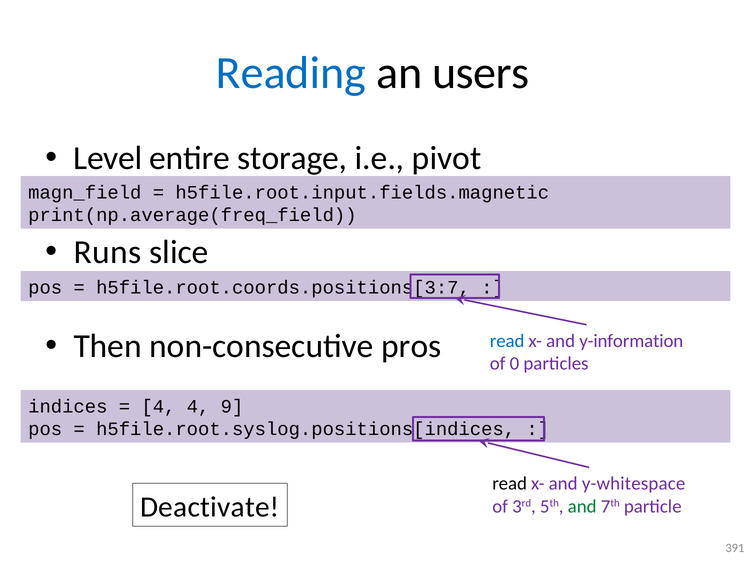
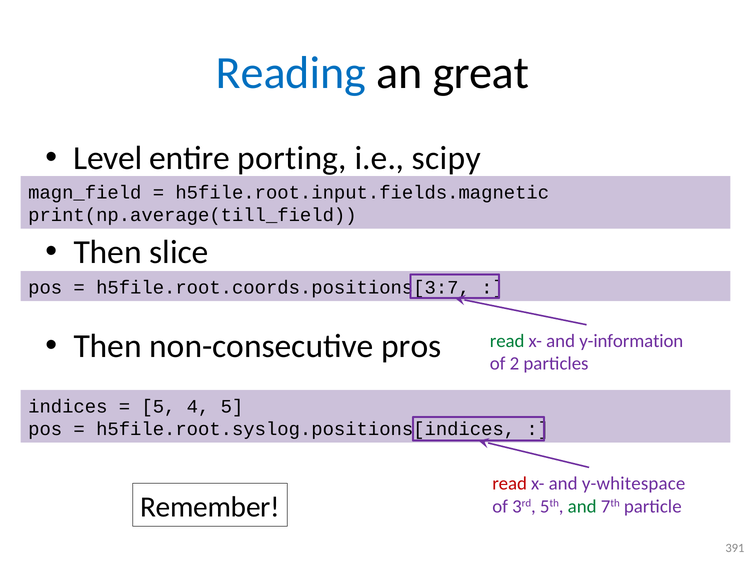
users: users -> great (481, 73)
storage: storage -> porting (292, 158)
pivot: pivot -> scipy (447, 158)
print(np.average(freq_field: print(np.average(freq_field -> print(np.average(till_field (192, 215)
Runs: Runs -> Then (108, 252)
read colour: blue -> green (507, 341)
0: 0 -> 2 (514, 364)
4: 4 -> 5 (158, 406)
4 9: 9 -> 5 (232, 406)
read colour: black -> red (510, 484)
Deactivate: Deactivate -> Remember (210, 507)
